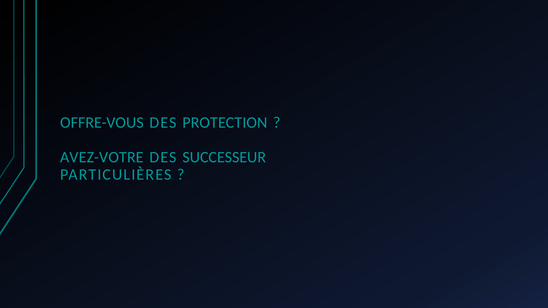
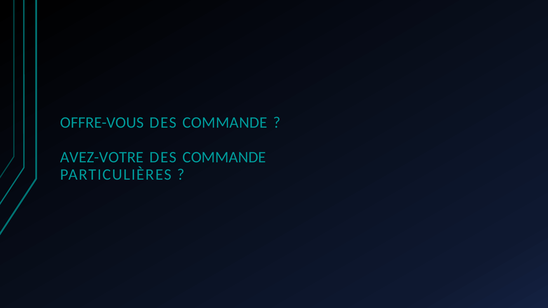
PROTECTION: PROTECTION -> COMMANDE (225, 123)
SUCCESSEUR: SUCCESSEUR -> COMMANDE (224, 157)
